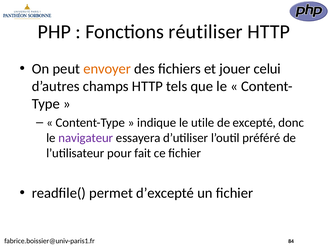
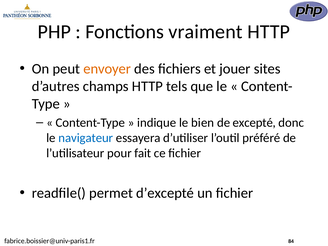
réutiliser: réutiliser -> vraiment (206, 32)
celui: celui -> sites (267, 69)
utile: utile -> bien (203, 123)
navigateur colour: purple -> blue (86, 138)
